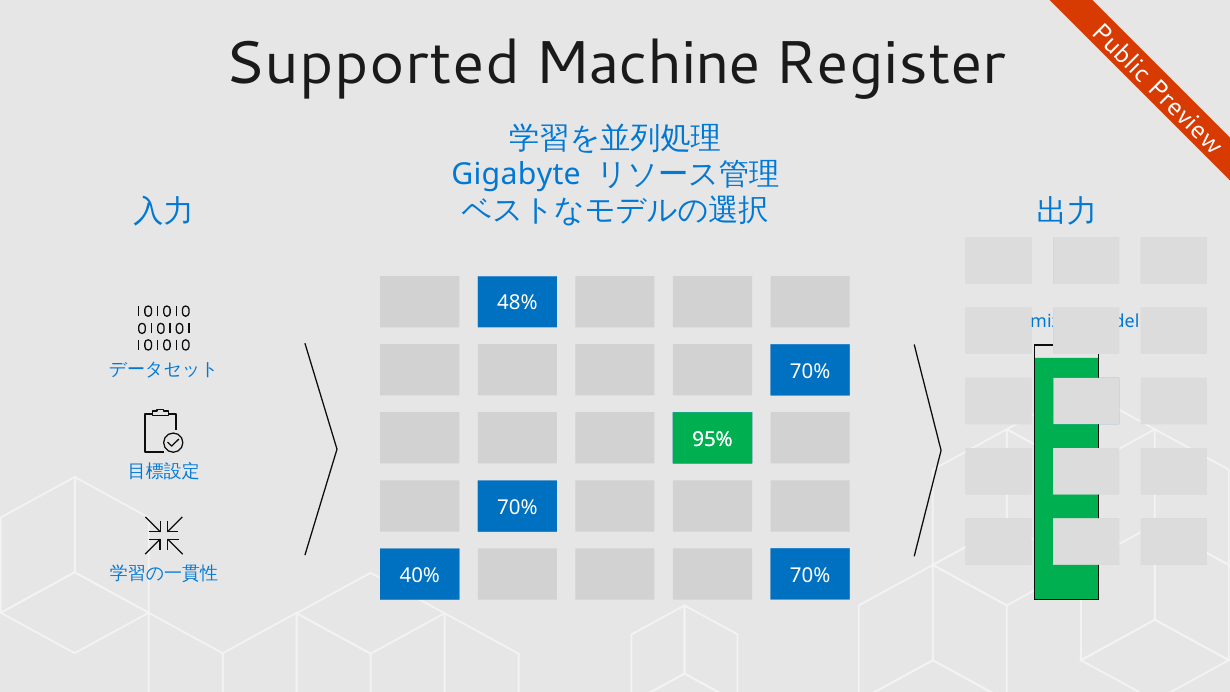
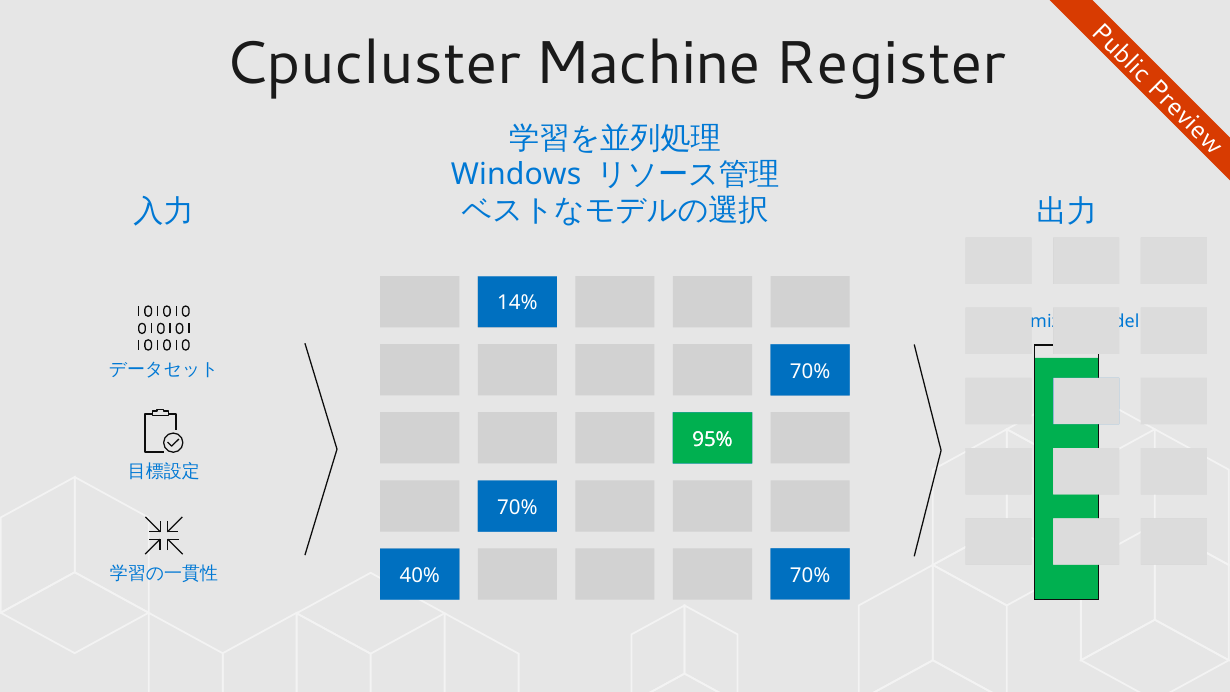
Supported: Supported -> Cpucluster (373, 63)
Gigabyte: Gigabyte -> Windows (516, 174)
48%: 48% -> 14% (517, 303)
